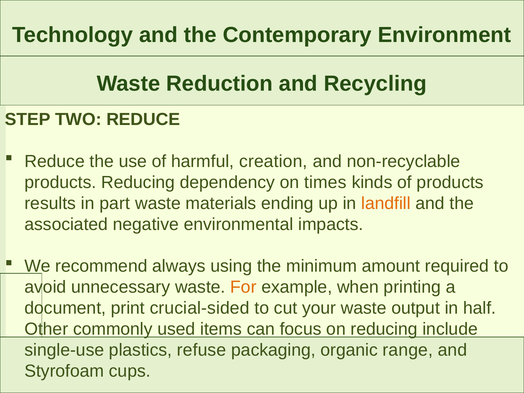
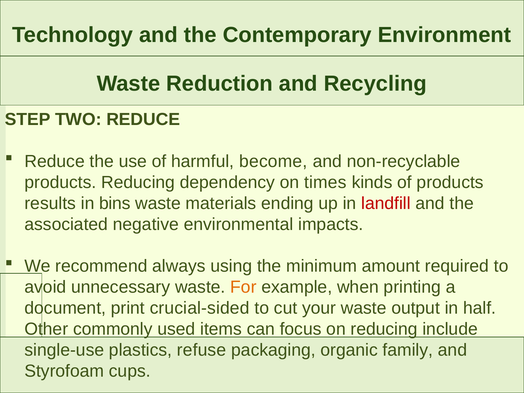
creation: creation -> become (273, 161)
part: part -> bins (115, 203)
landfill colour: orange -> red (386, 203)
range: range -> family (408, 350)
